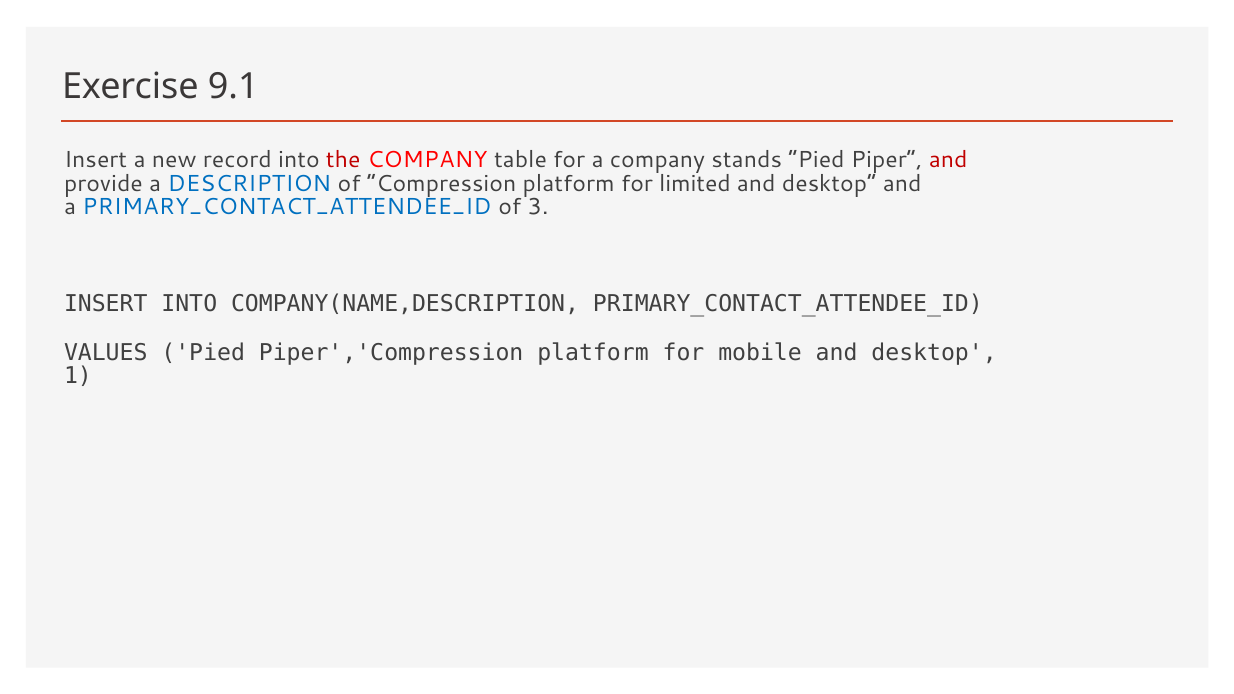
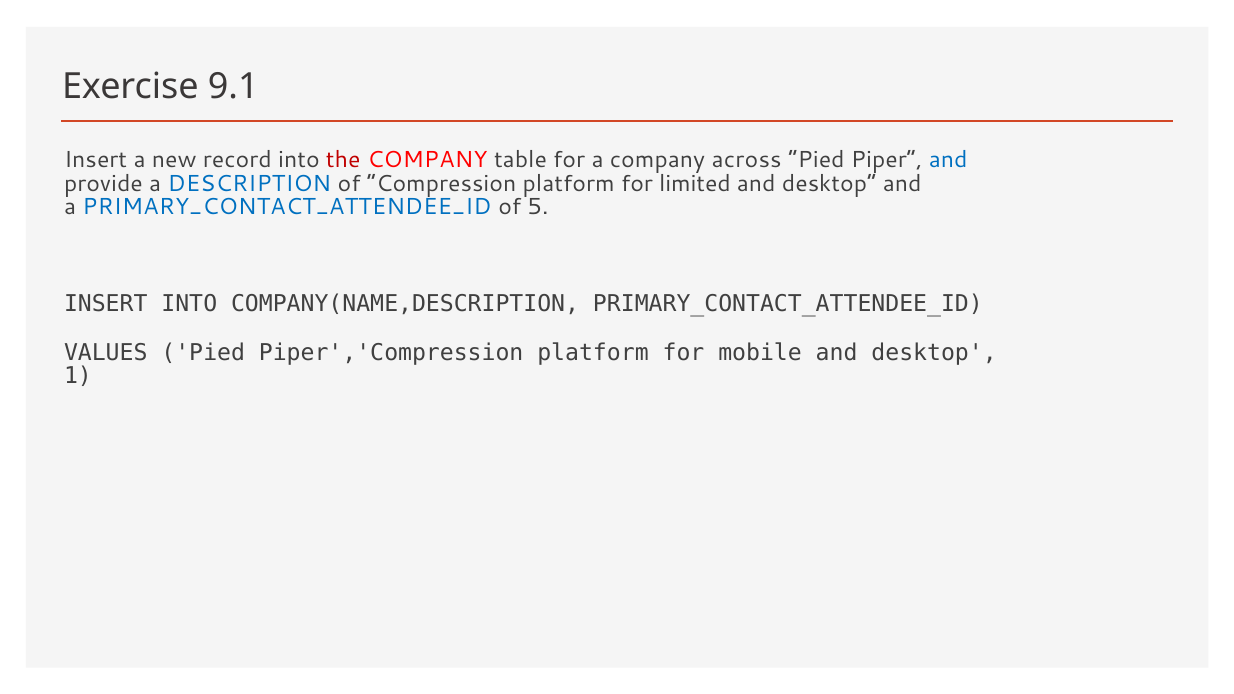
stands: stands -> across (747, 160)
and colour: red -> blue (948, 160)
3: 3 -> 5 (538, 207)
